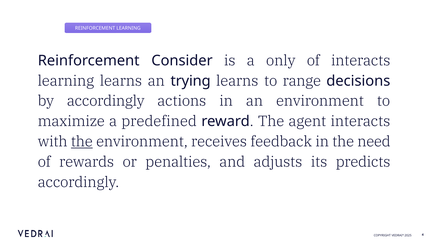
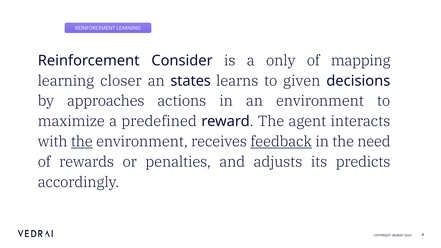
of interacts: interacts -> mapping (361, 61)
learning learns: learns -> closer (121, 81)
trying: trying -> states (191, 81)
range: range -> given (302, 81)
by accordingly: accordingly -> approaches (106, 101)
feedback underline: none -> present (281, 142)
